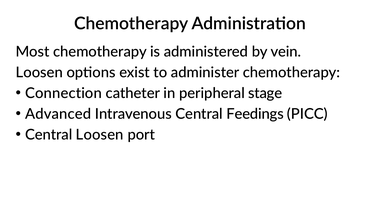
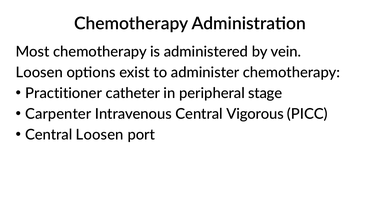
Connection: Connection -> Practitioner (64, 93)
Advanced: Advanced -> Carpenter (58, 114)
Feedings: Feedings -> Vigorous (255, 114)
